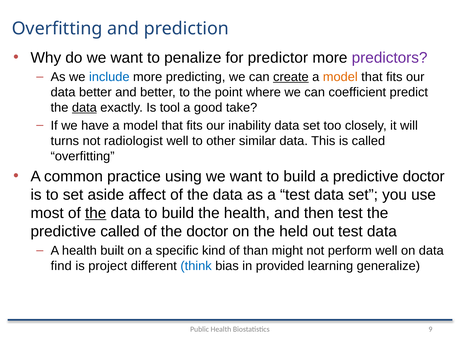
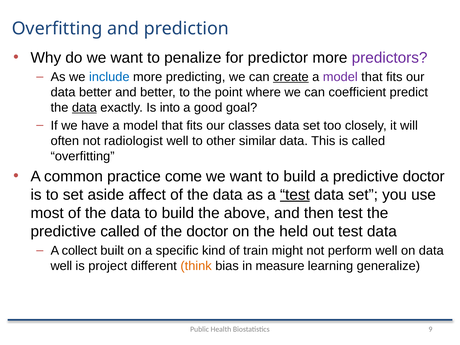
model colour: orange -> purple (340, 77)
tool: tool -> into (170, 108)
take: take -> goal (242, 108)
inability: inability -> classes (250, 126)
turns: turns -> often (65, 141)
using: using -> come (183, 176)
test underline: none -> present (295, 195)
the underline: present -> none (96, 213)
the health: health -> above (247, 213)
A health: health -> collect (79, 251)
than: than -> train (256, 251)
find: find -> well (61, 266)
think colour: blue -> orange (196, 266)
provided: provided -> measure (280, 266)
